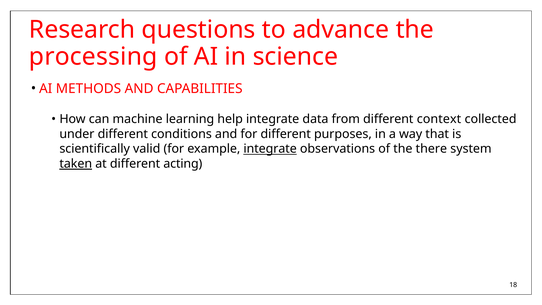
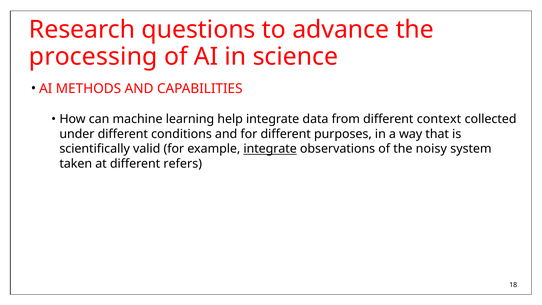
there: there -> noisy (431, 149)
taken underline: present -> none (76, 164)
acting: acting -> refers (183, 164)
